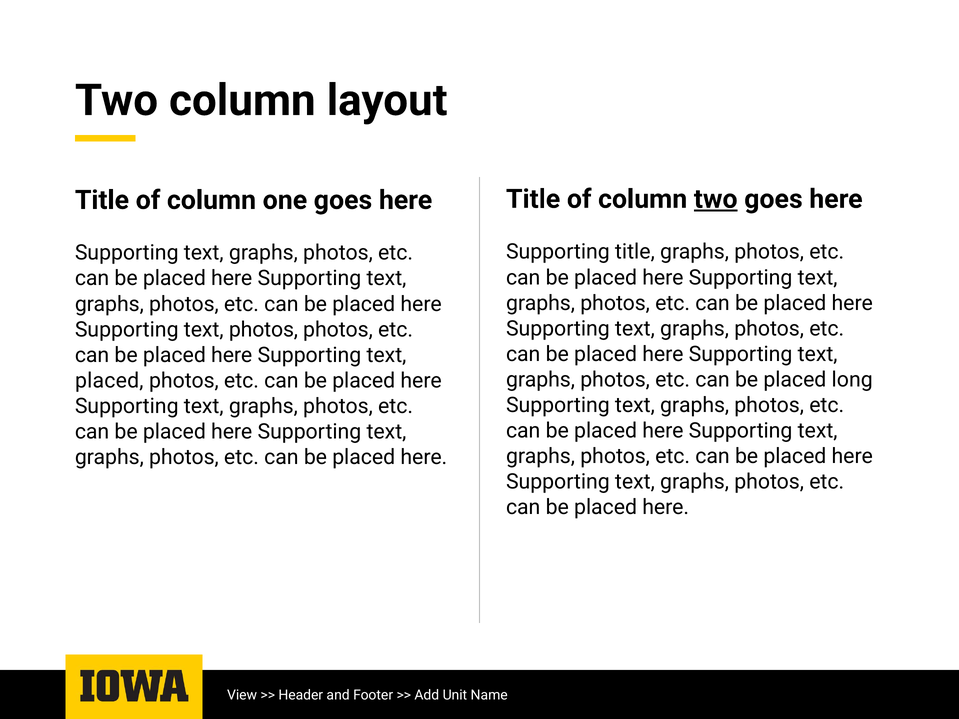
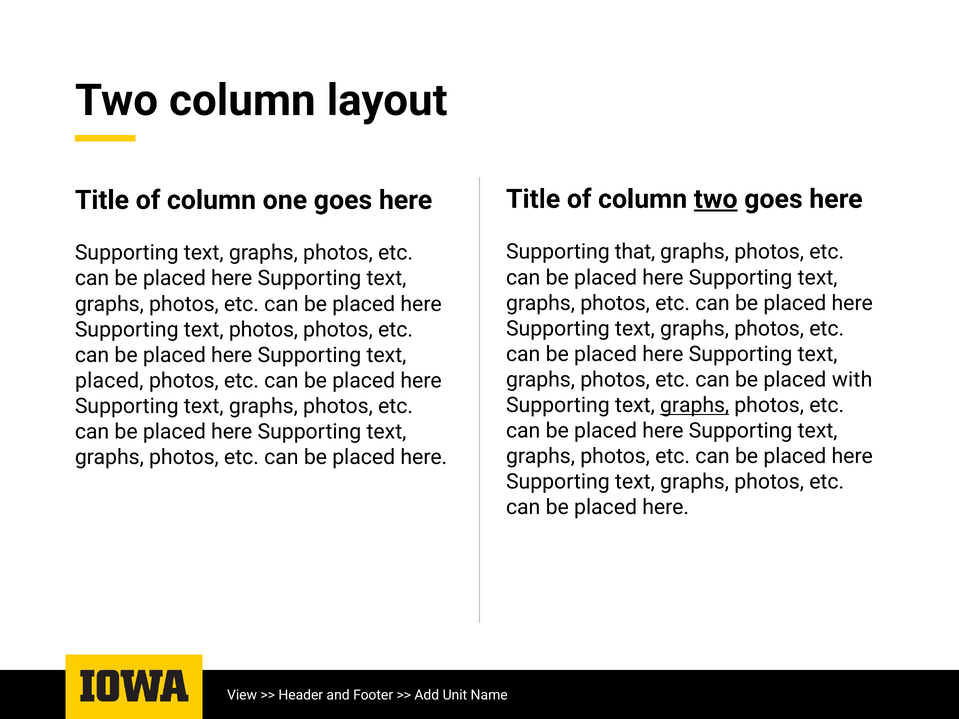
Supporting title: title -> that (635, 252)
long: long -> with (852, 380)
graphs underline: none -> present (695, 405)
